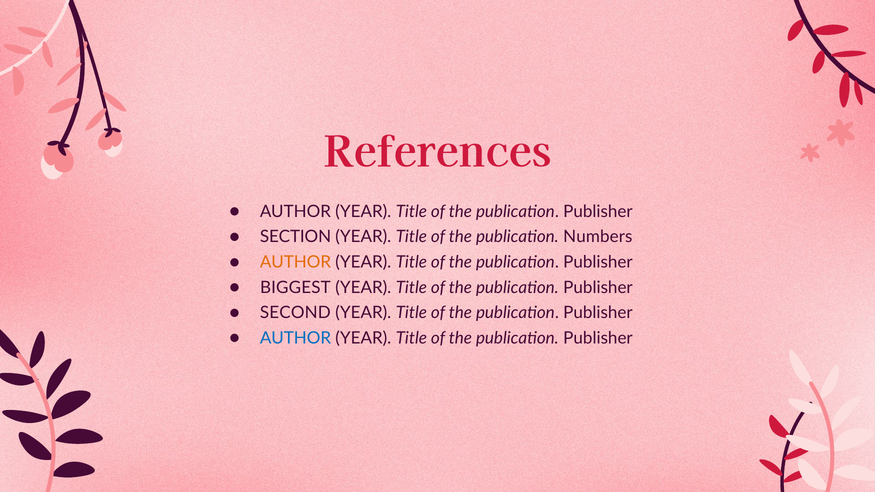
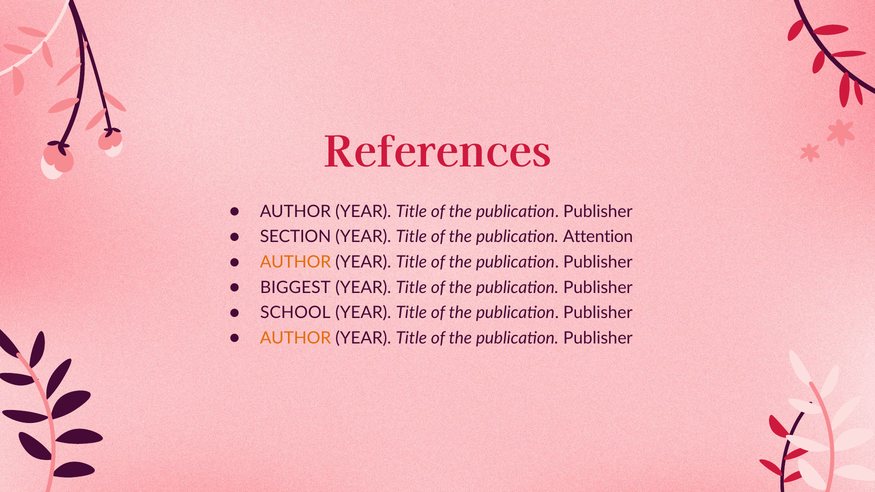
Numbers: Numbers -> Attention (598, 237)
SECOND: SECOND -> SCHOOL (295, 313)
AUTHOR colour: blue -> orange (295, 338)
